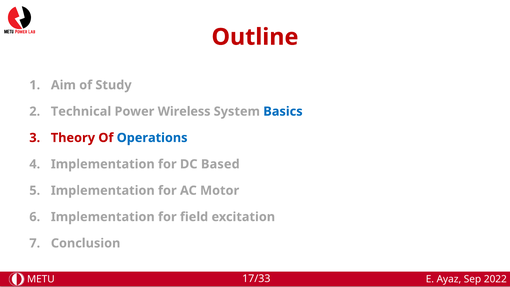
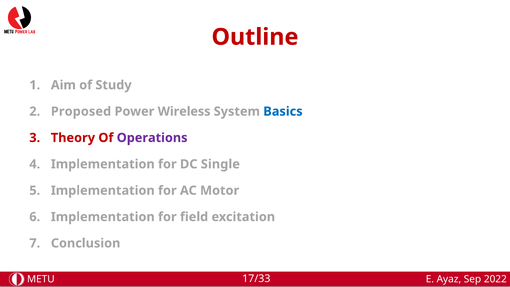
Technical: Technical -> Proposed (81, 111)
Operations colour: blue -> purple (152, 138)
Based: Based -> Single (220, 164)
